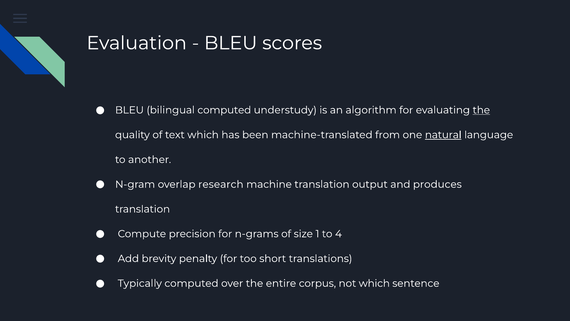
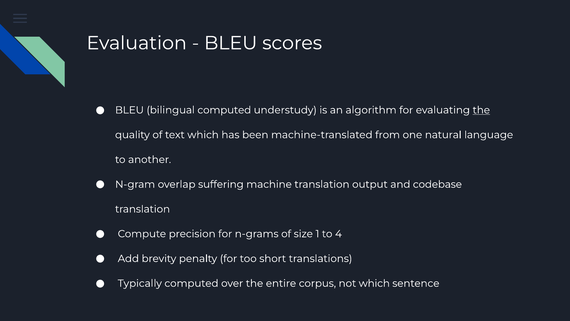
natural underline: present -> none (443, 135)
research: research -> suffering (221, 184)
produces: produces -> codebase (437, 184)
